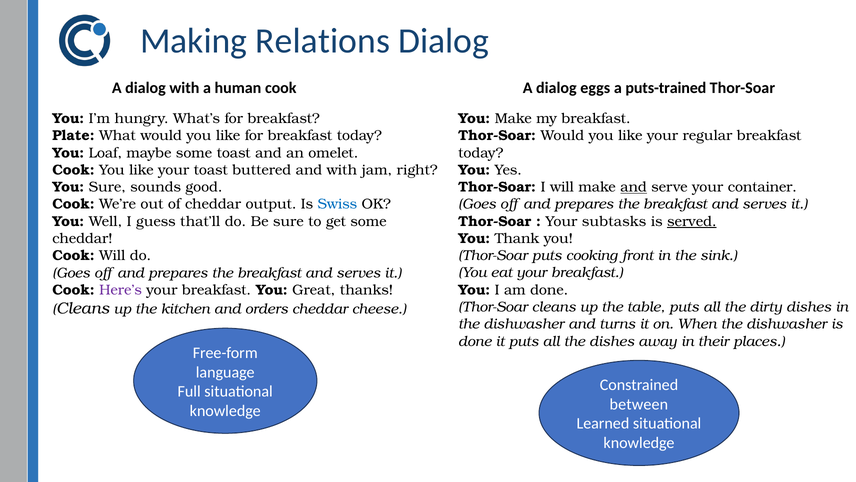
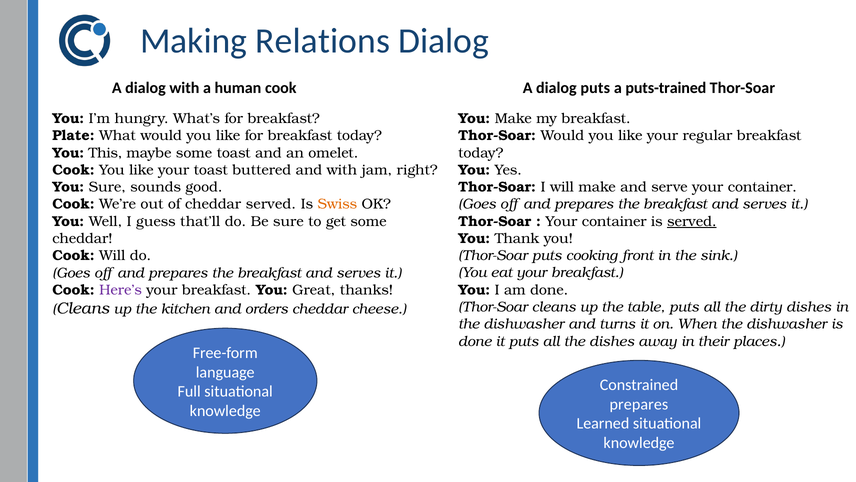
dialog eggs: eggs -> puts (595, 88)
Loaf: Loaf -> This (105, 153)
and underline: present -> none (634, 187)
cheddar output: output -> served (271, 204)
Swiss colour: blue -> orange (337, 204)
subtasks: subtasks -> container (614, 221)
between: between -> prepares (639, 404)
